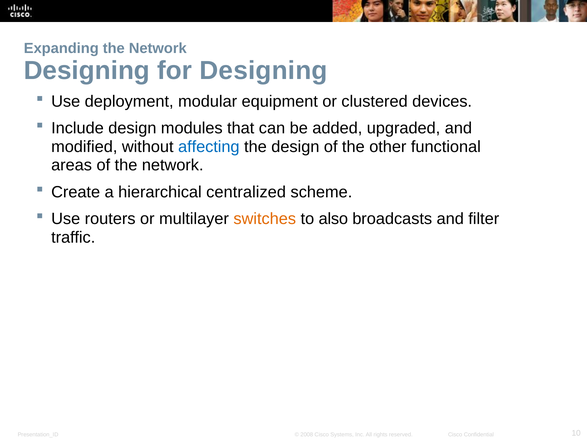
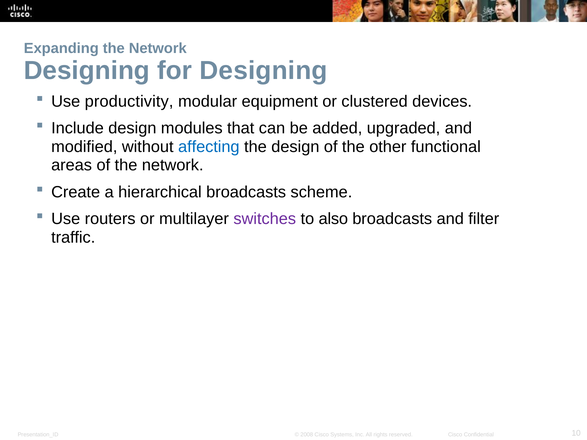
deployment: deployment -> productivity (129, 101)
hierarchical centralized: centralized -> broadcasts (246, 192)
switches colour: orange -> purple (265, 219)
